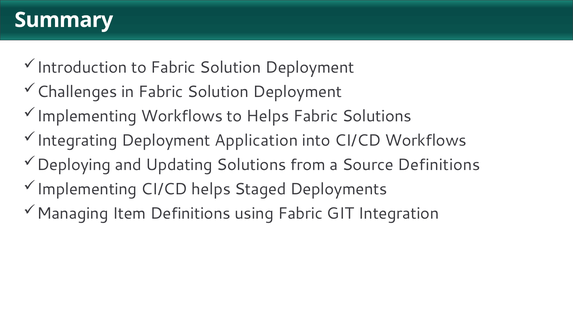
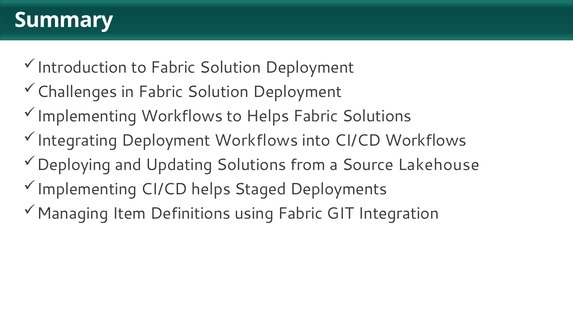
Deployment Application: Application -> Workflows (256, 141)
Source Definitions: Definitions -> Lakehouse (439, 165)
